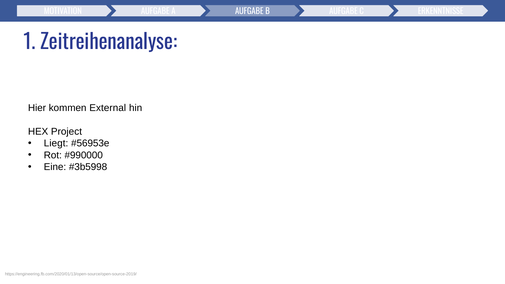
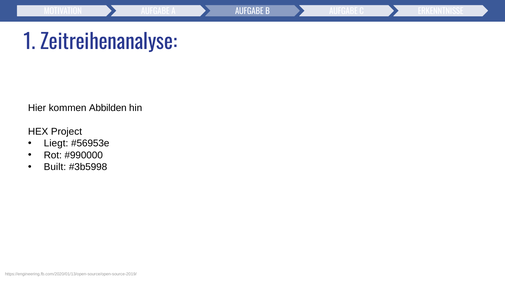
External: External -> Abbilden (108, 108)
Eine: Eine -> Built (55, 167)
